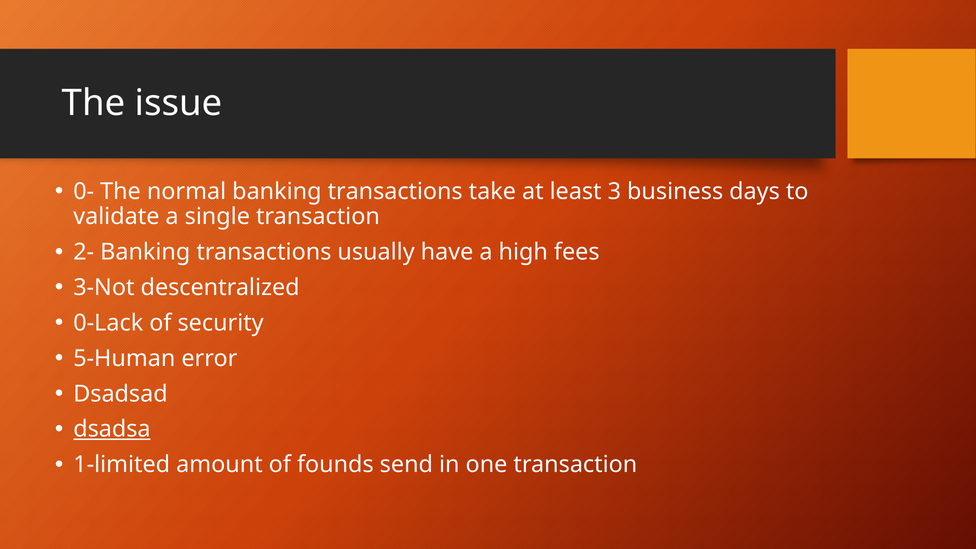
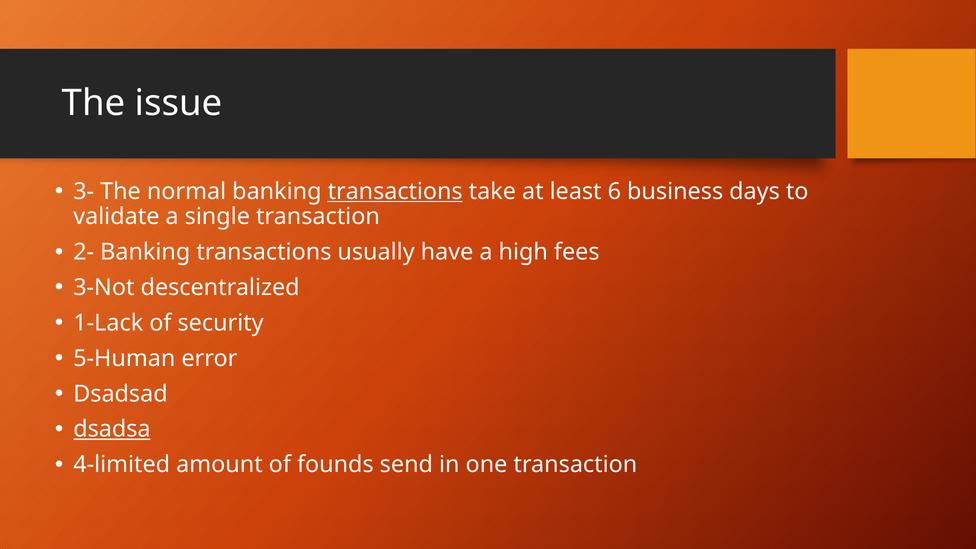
0-: 0- -> 3- (84, 191)
transactions underline: none -> present (395, 191)
3: 3 -> 6 (614, 191)
0-Lack: 0-Lack -> 1-Lack (108, 323)
1-limited: 1-limited -> 4-limited (122, 465)
